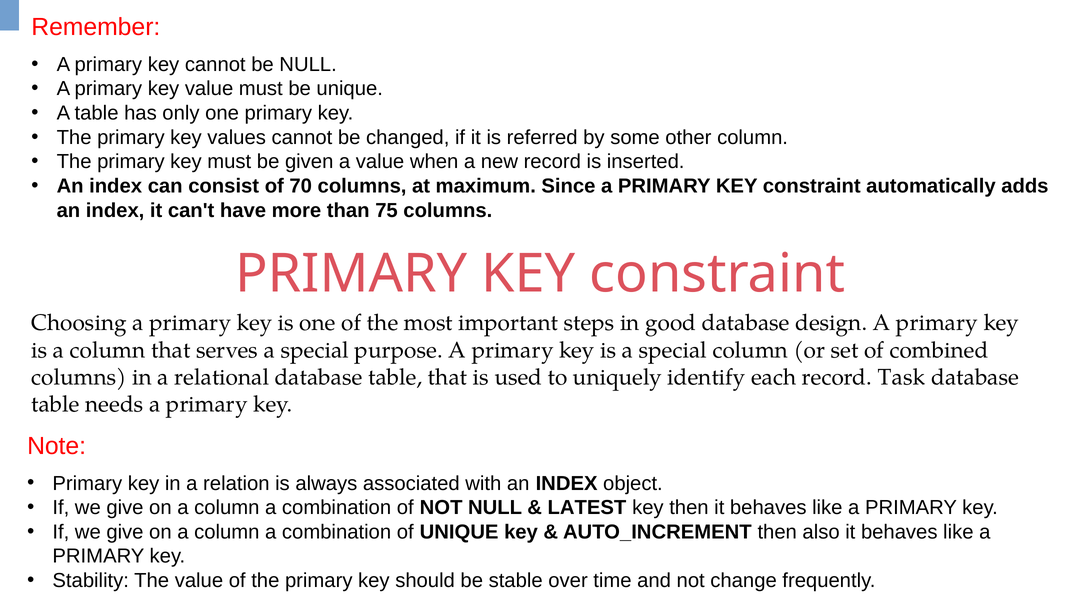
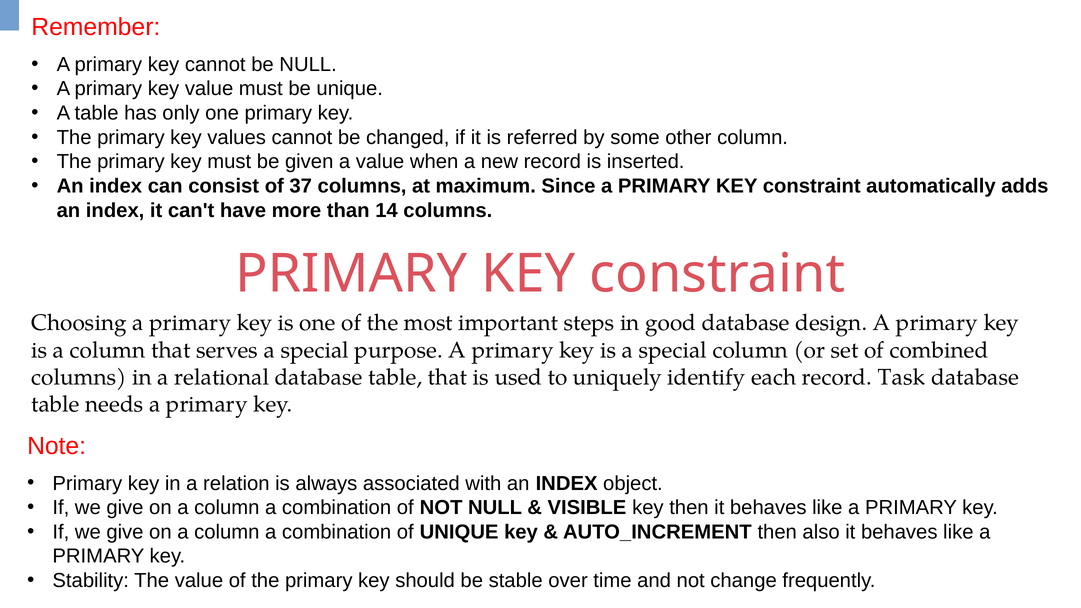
70: 70 -> 37 (301, 186)
75: 75 -> 14 (387, 210)
LATEST: LATEST -> VISIBLE (587, 508)
